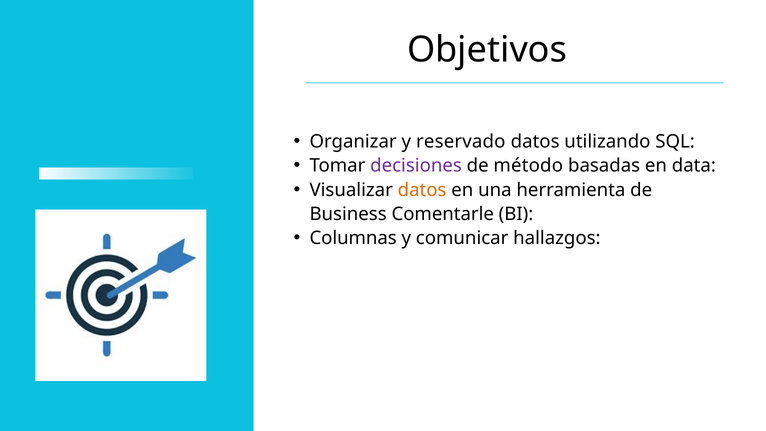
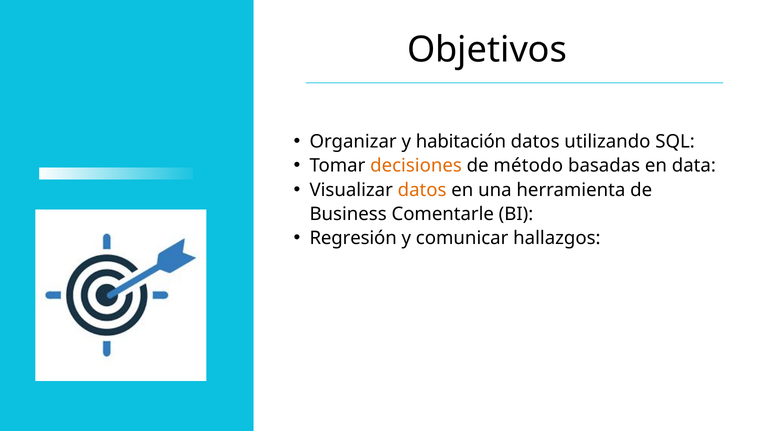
reservado: reservado -> habitación (461, 141)
decisiones colour: purple -> orange (416, 166)
Columnas: Columnas -> Regresión (353, 238)
